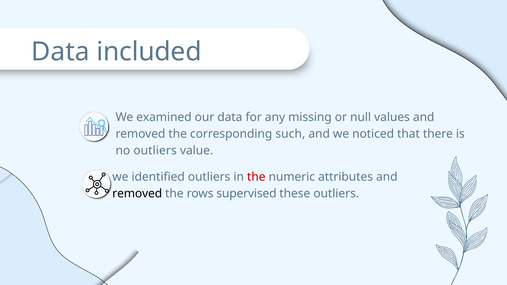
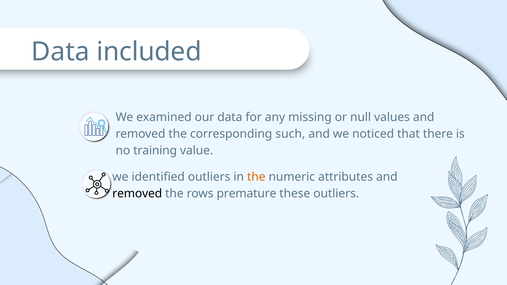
no outliers: outliers -> training (155, 151)
the colour: red -> orange (256, 177)
supervised: supervised -> premature (246, 194)
